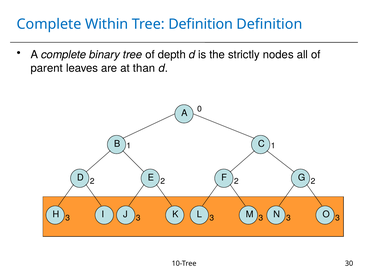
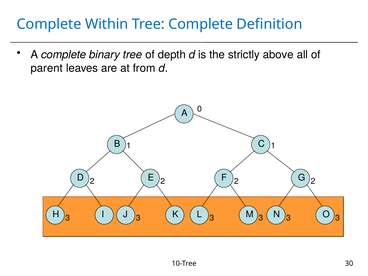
Tree Definition: Definition -> Complete (201, 24)
nodes: nodes -> above (278, 55)
than: than -> from (144, 68)
